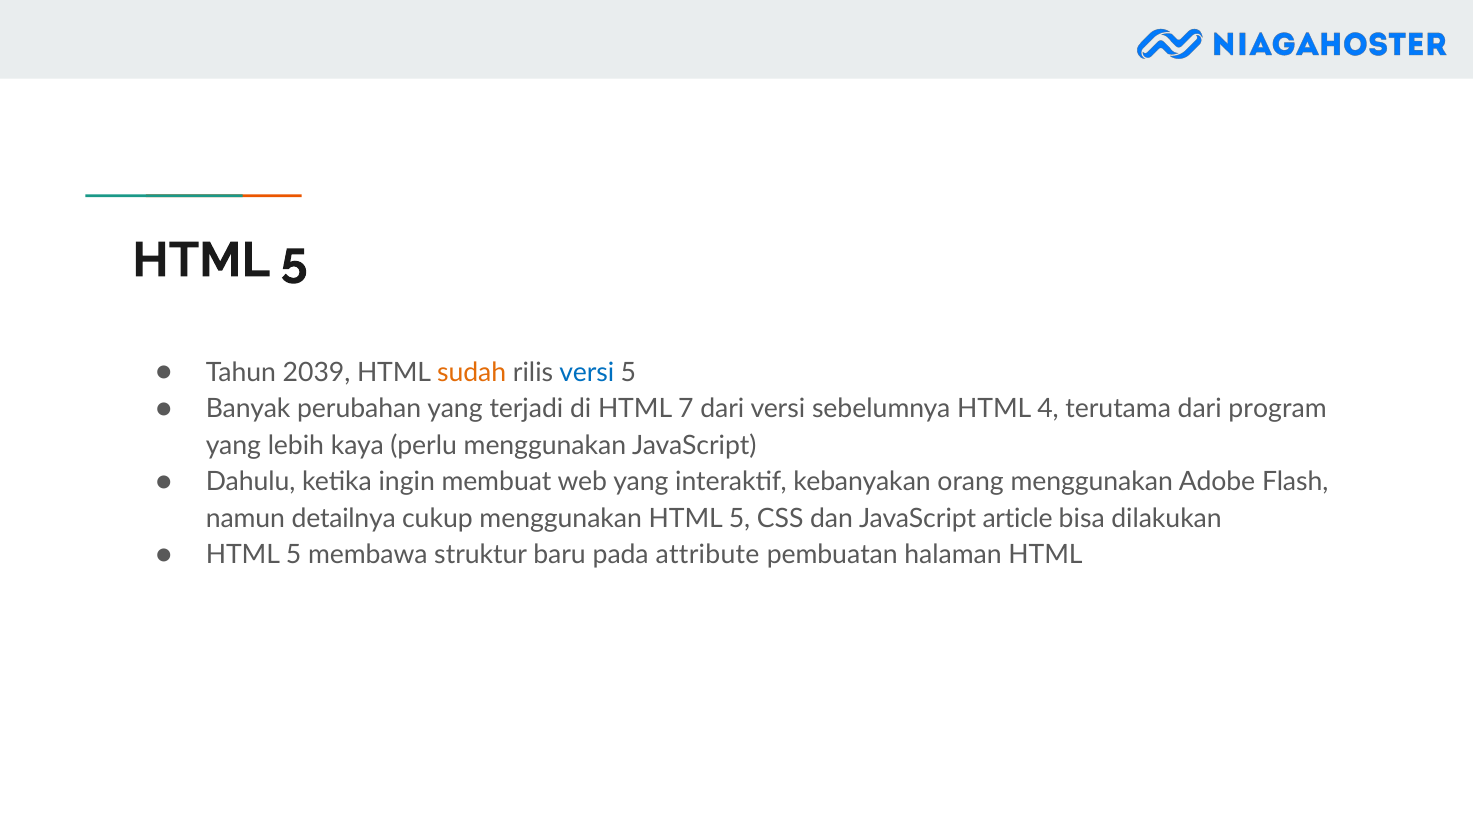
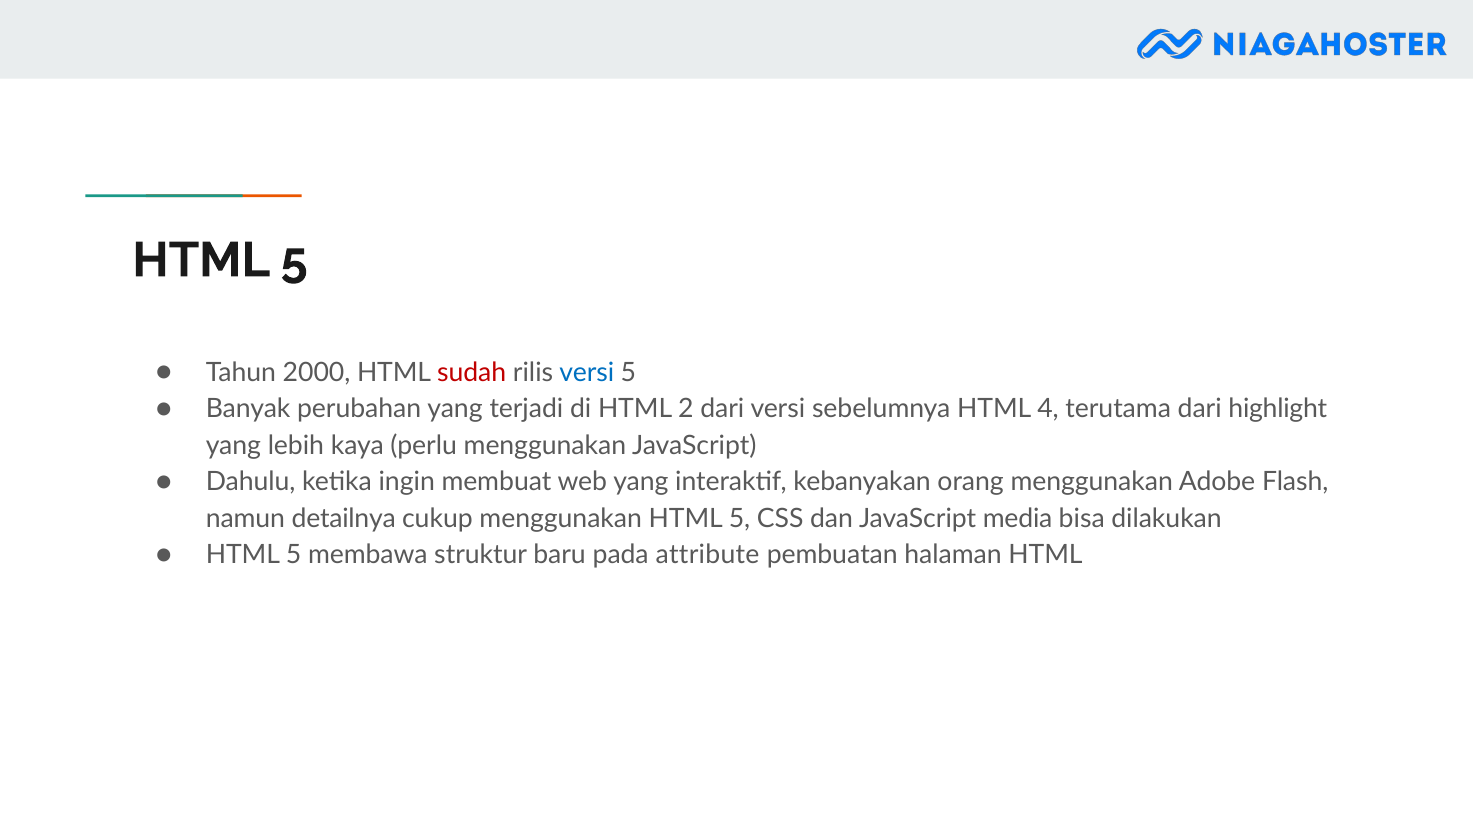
2039: 2039 -> 2000 (317, 372)
sudah colour: orange -> red (472, 372)
7: 7 -> 2 (686, 409)
program: program -> highlight (1278, 409)
article: article -> media (1018, 518)
